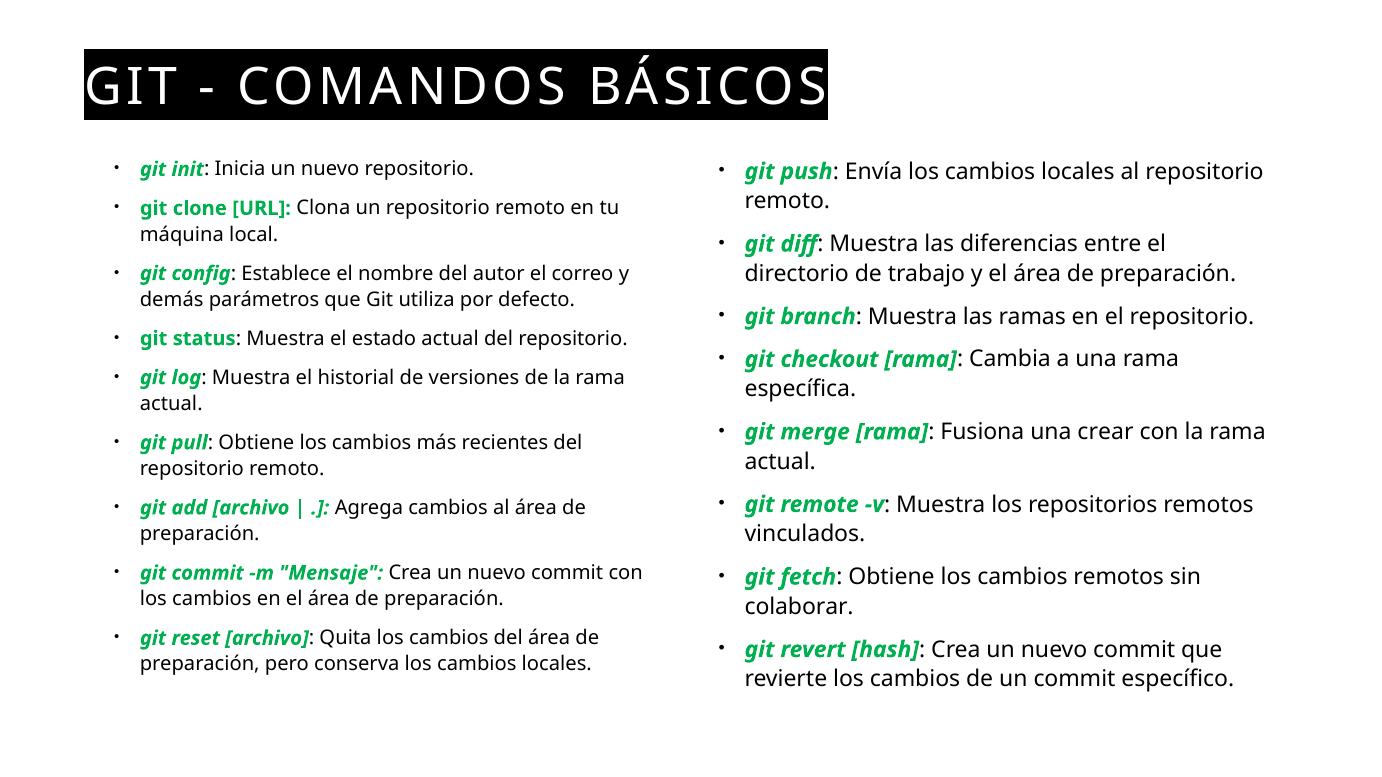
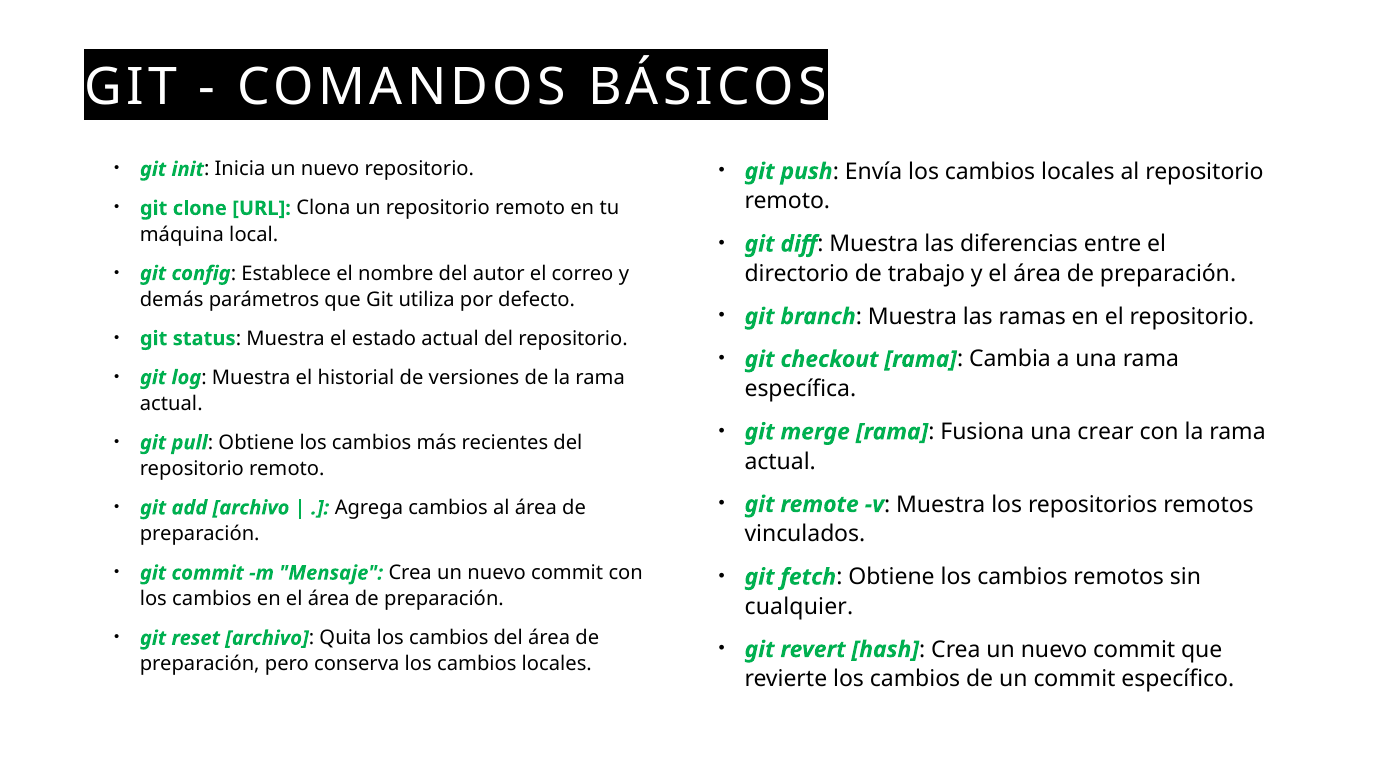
colaborar: colaborar -> cualquier (799, 607)
